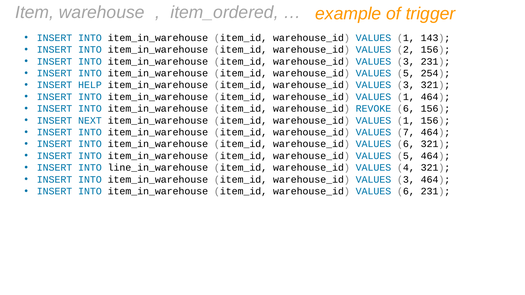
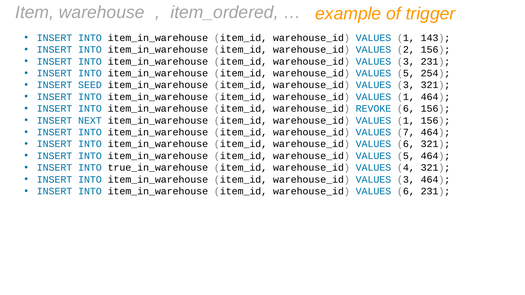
HELP: HELP -> SEED (90, 85)
line_in_warehouse: line_in_warehouse -> true_in_warehouse (158, 168)
